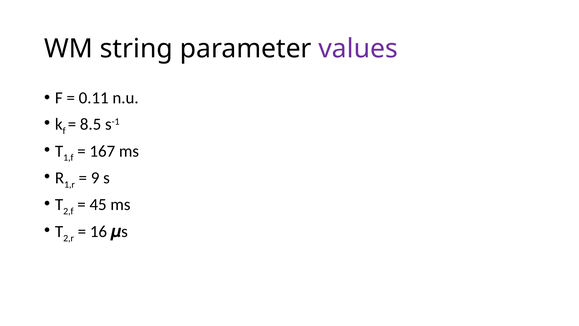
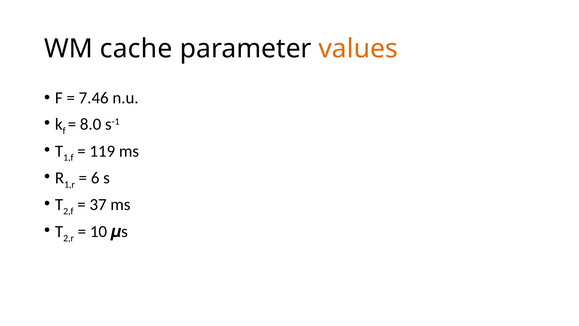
string: string -> cache (136, 49)
values colour: purple -> orange (358, 49)
0.11: 0.11 -> 7.46 (94, 98)
8.5: 8.5 -> 8.0 (91, 124)
167: 167 -> 119 (102, 151)
9: 9 -> 6 (95, 178)
45: 45 -> 37 (98, 205)
16: 16 -> 10 (98, 231)
